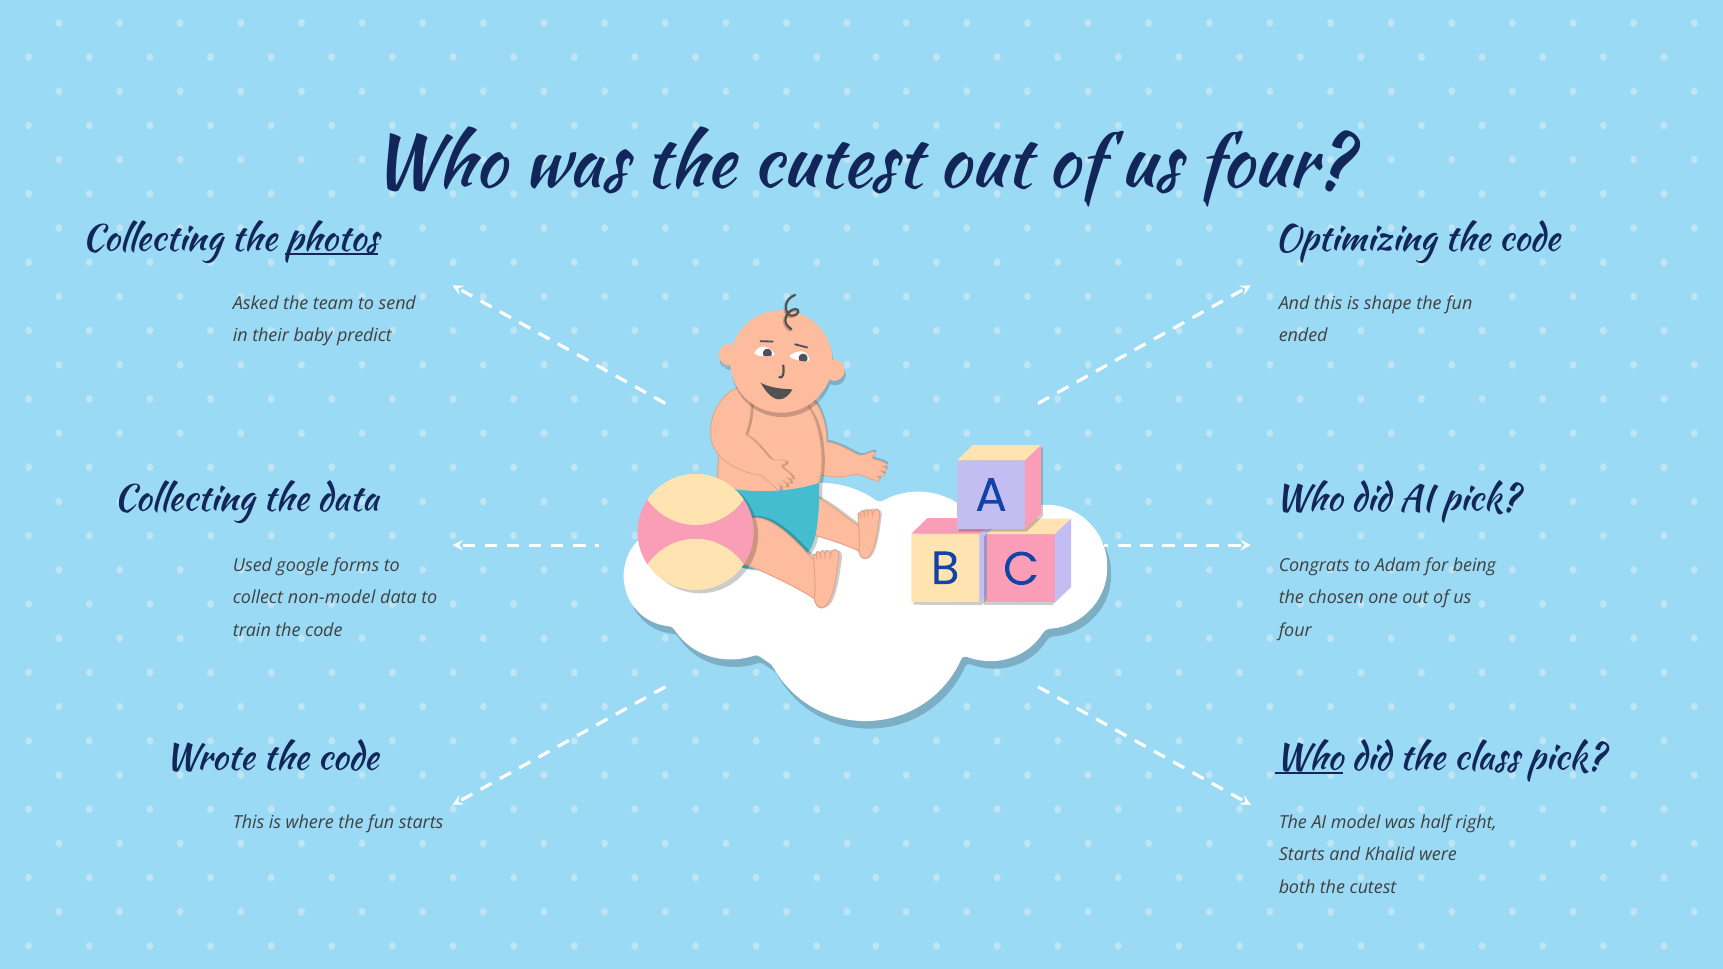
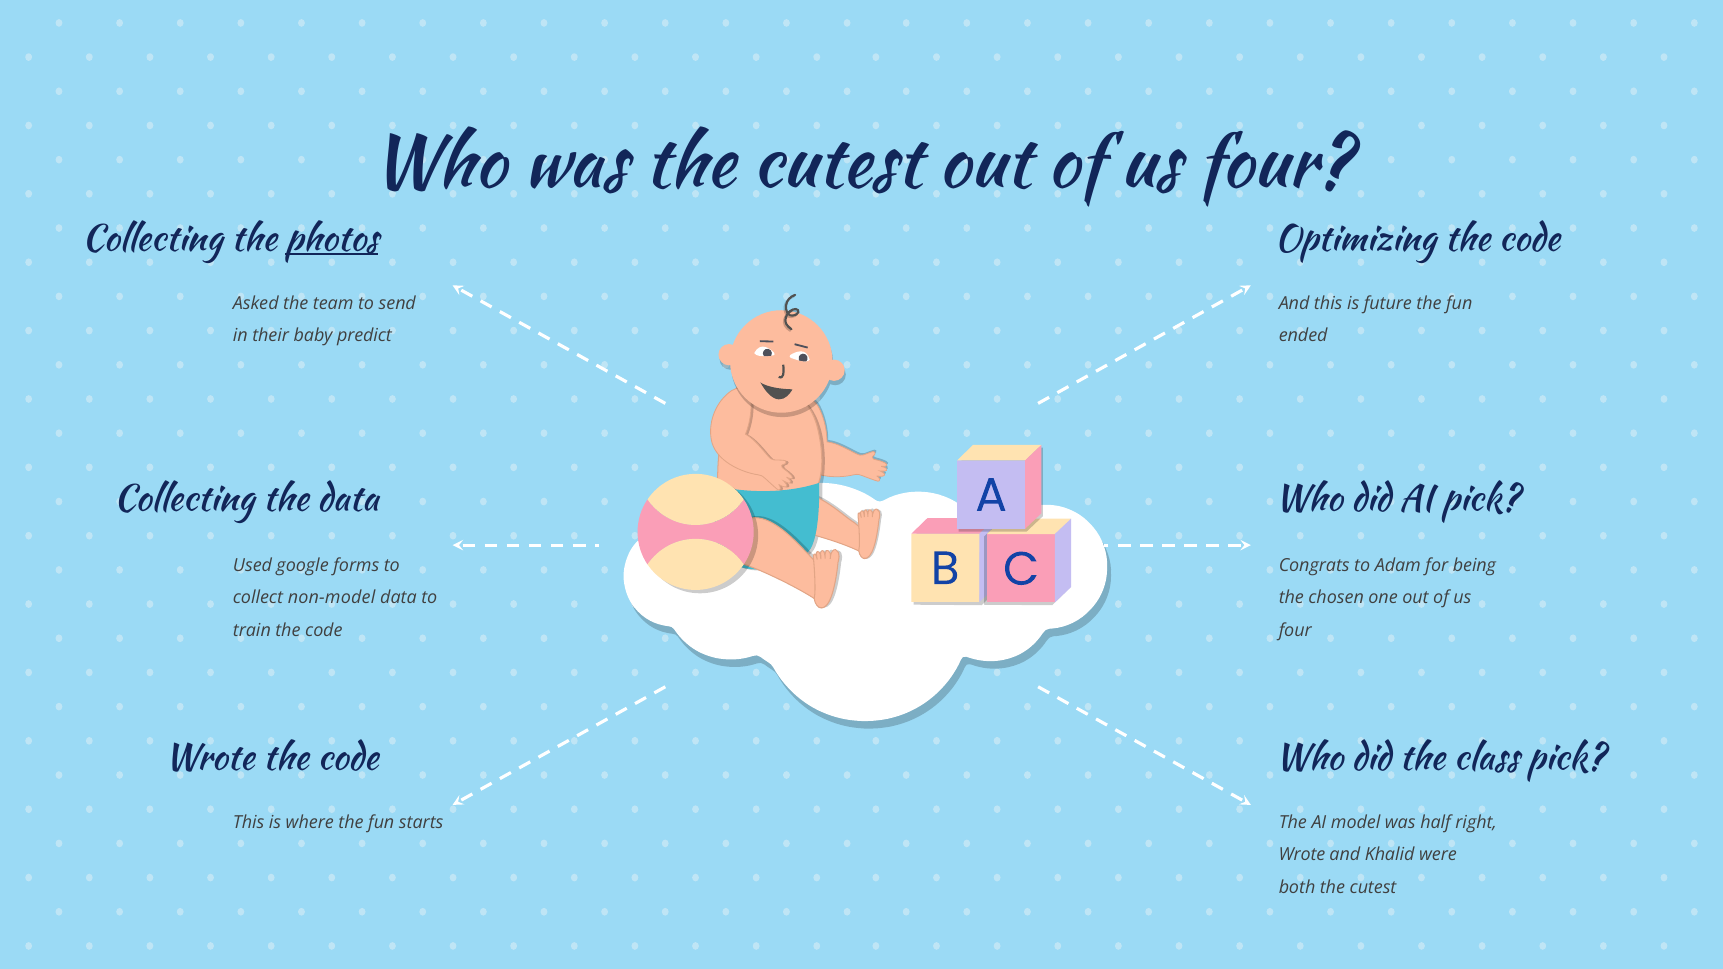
shape: shape -> future (1388, 304)
Who underline: present -> none (1309, 758)
Starts: Starts -> Wrote (1302, 855)
